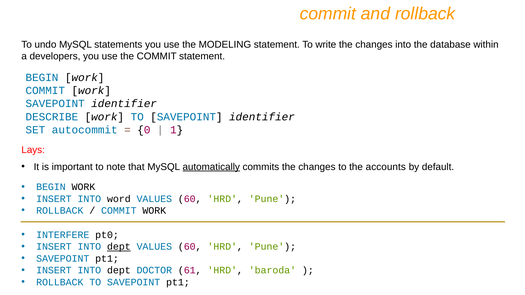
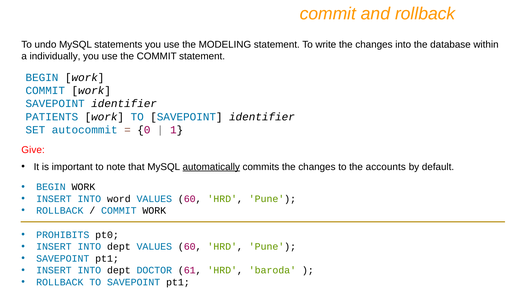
developers: developers -> individually (55, 56)
DESCRIBE: DESCRIBE -> PATIENTS (52, 117)
Lays: Lays -> Give (33, 150)
INTERFERE: INTERFERE -> PROHIBITS (63, 235)
dept underline: present -> none (119, 247)
